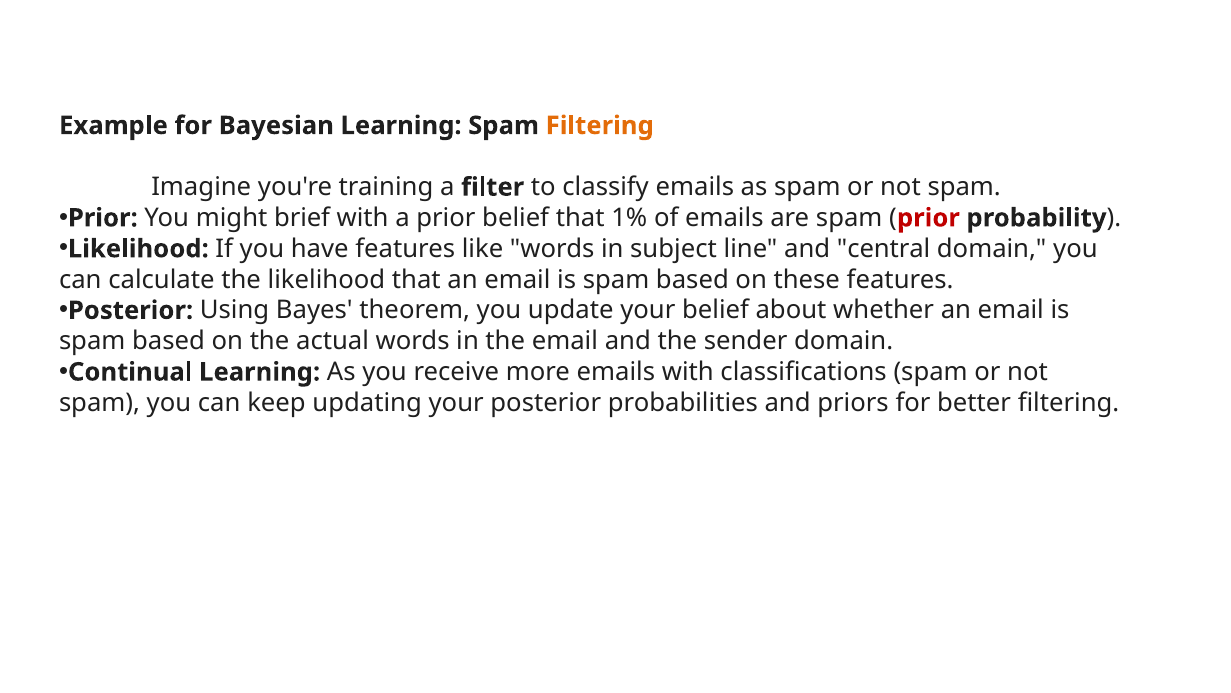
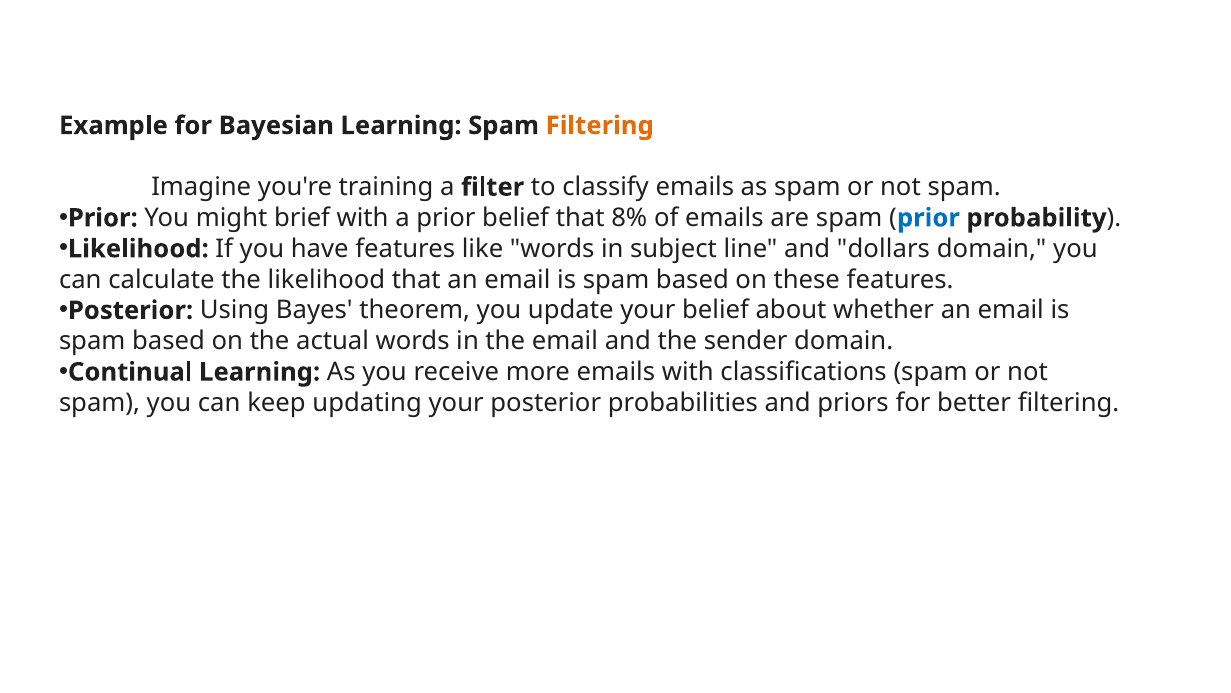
1%: 1% -> 8% (629, 218)
prior colour: red -> blue (928, 218)
central: central -> dollars (883, 249)
